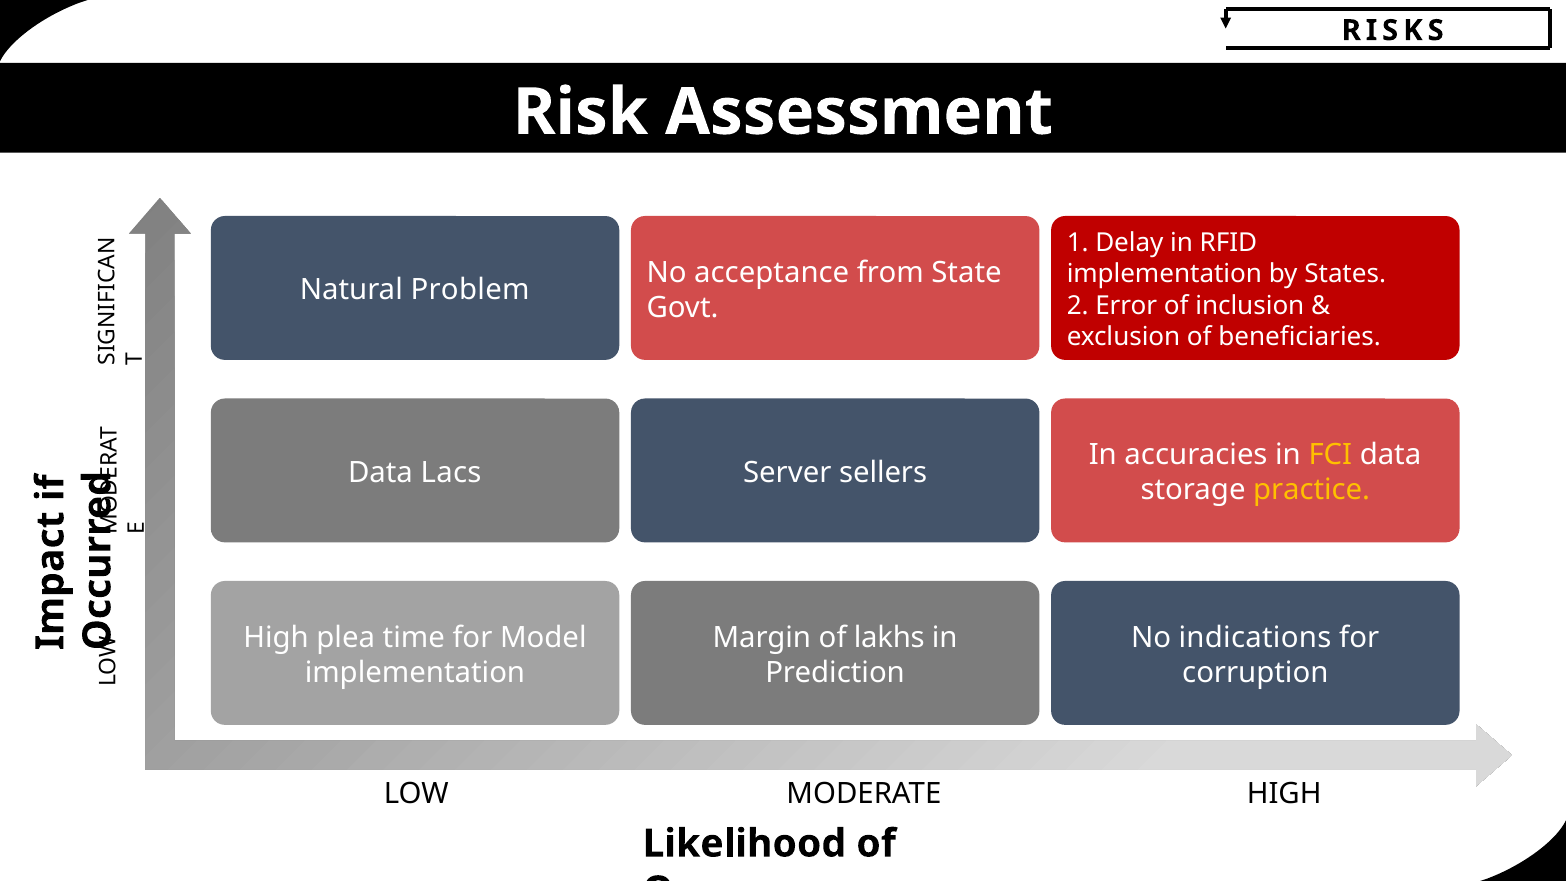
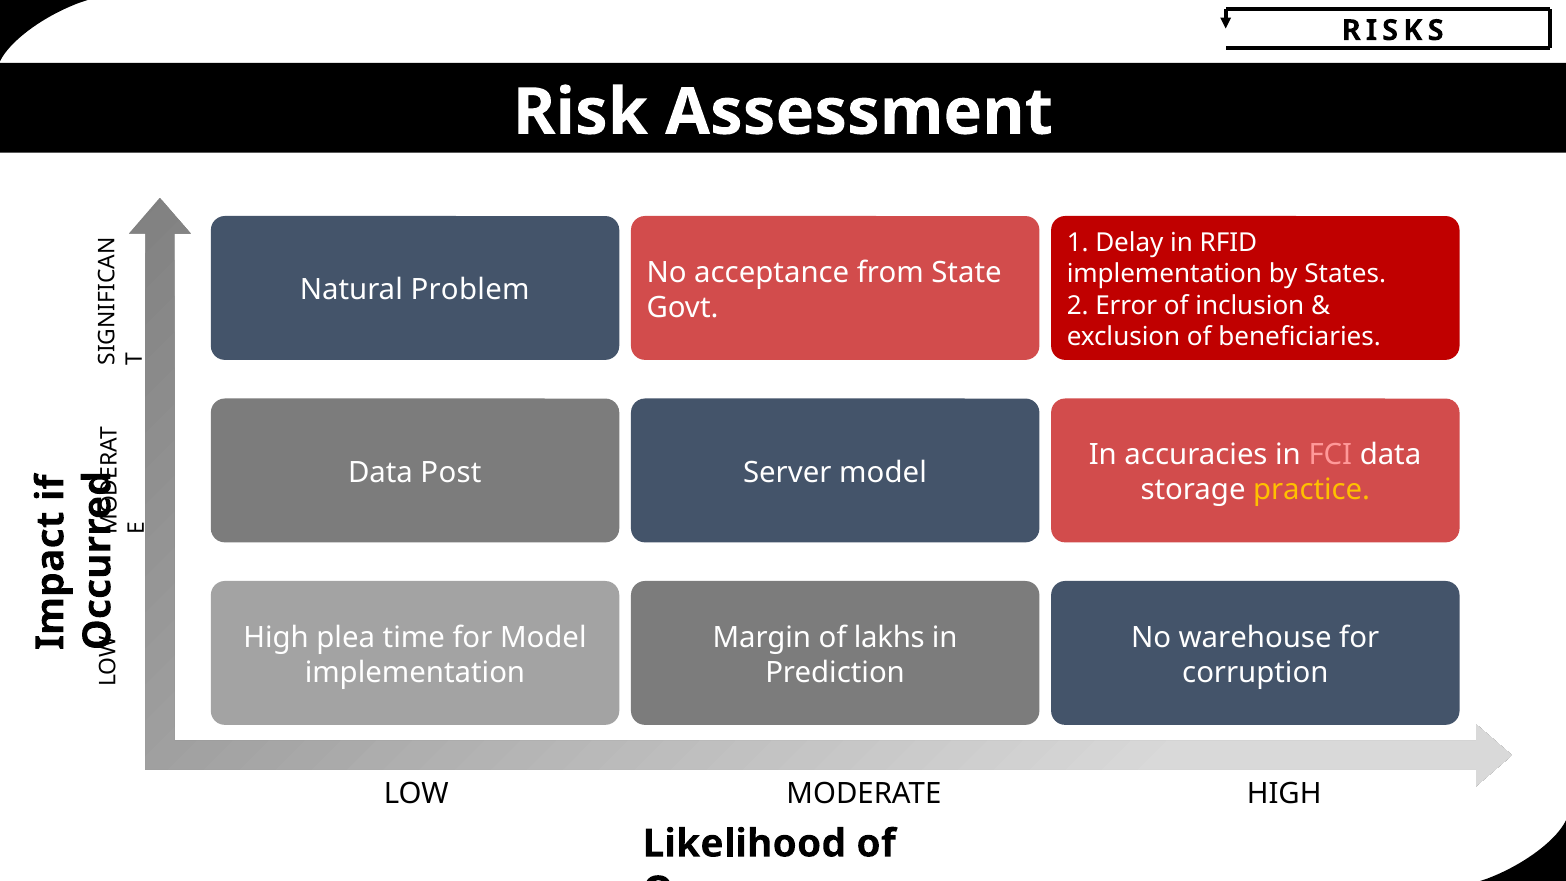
FCI colour: yellow -> pink (1330, 455)
Lacs: Lacs -> Post (451, 472)
Server sellers: sellers -> model (883, 472)
indications: indications -> warehouse (1255, 637)
